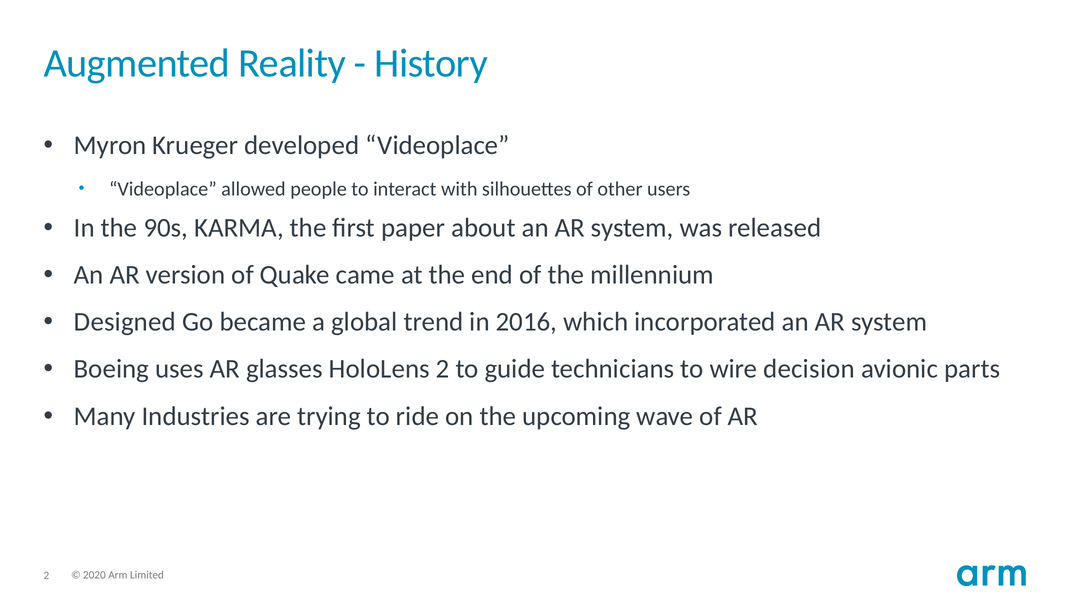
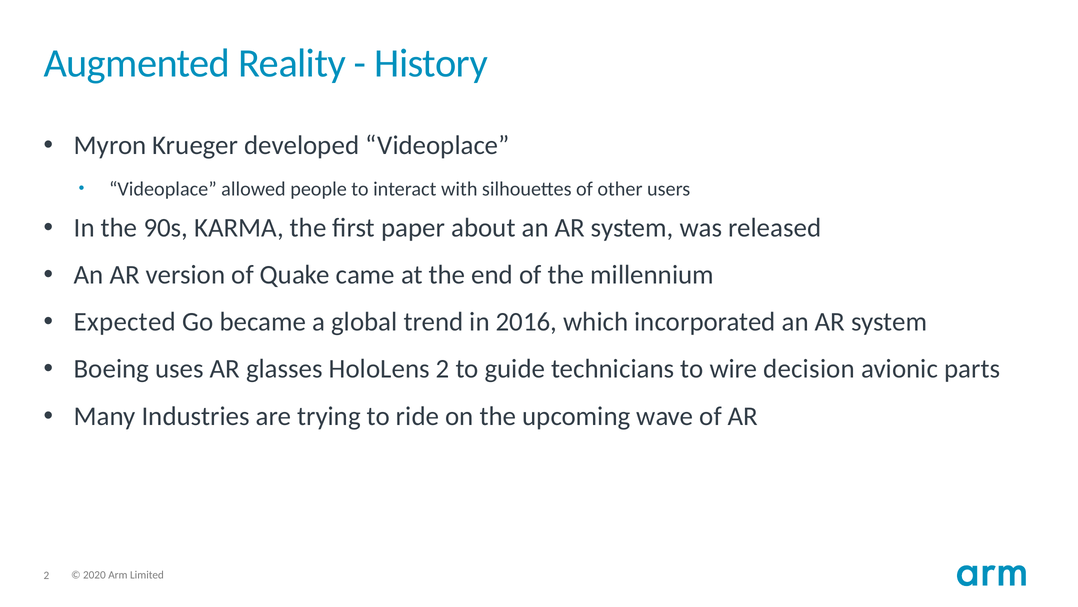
Designed: Designed -> Expected (125, 322)
